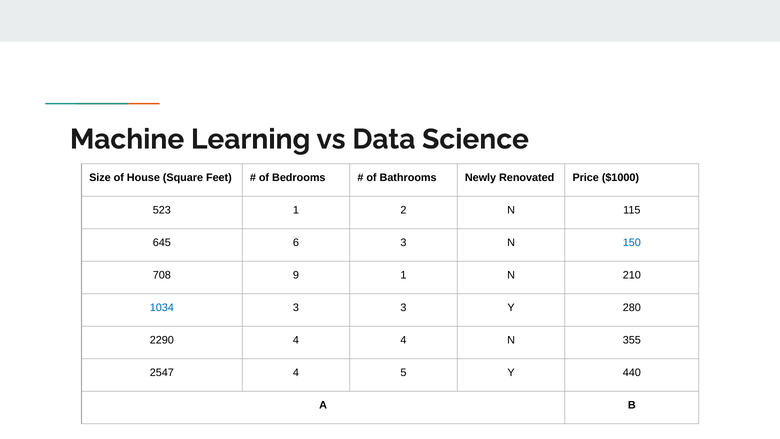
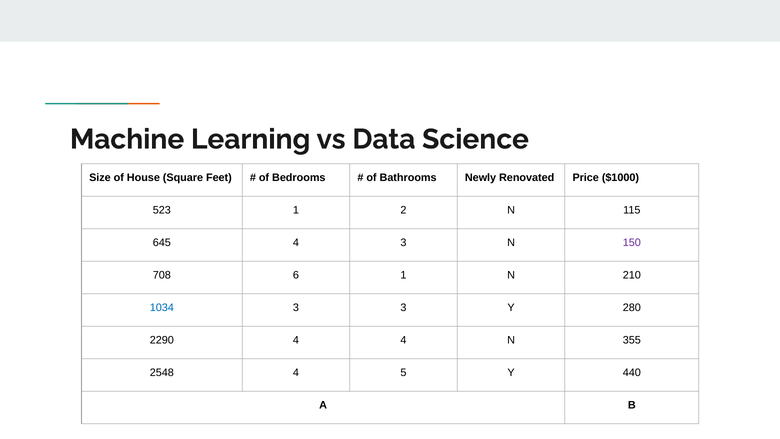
645 6: 6 -> 4 (296, 243)
150 colour: blue -> purple (632, 243)
9: 9 -> 6 (296, 275)
2547: 2547 -> 2548 (162, 373)
